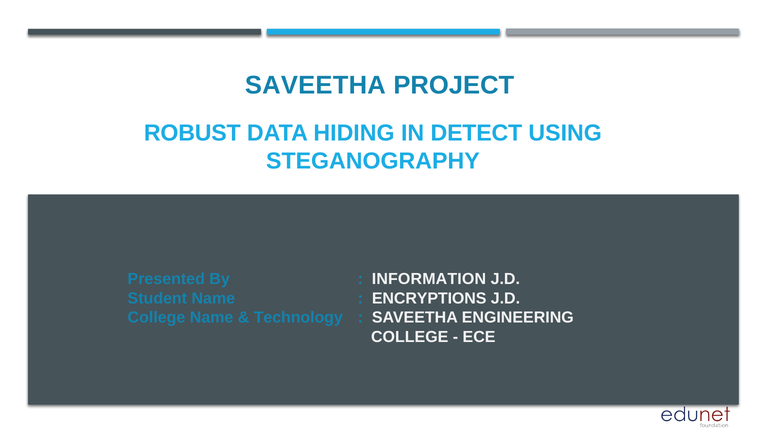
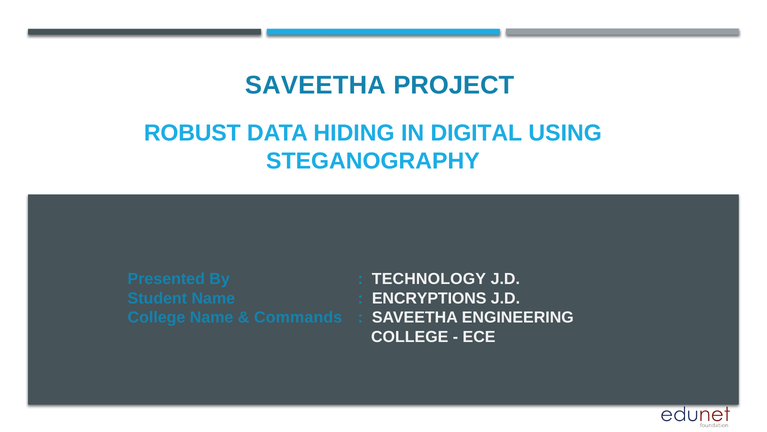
DETECT: DETECT -> DIGITAL (476, 133)
INFORMATION: INFORMATION -> TECHNOLOGY (429, 279)
Technology: Technology -> Commands (298, 317)
